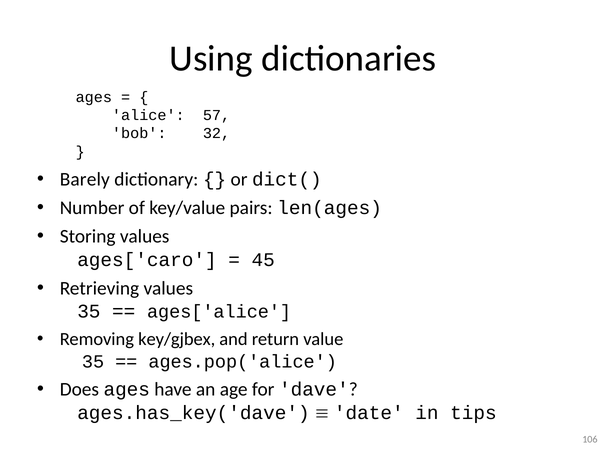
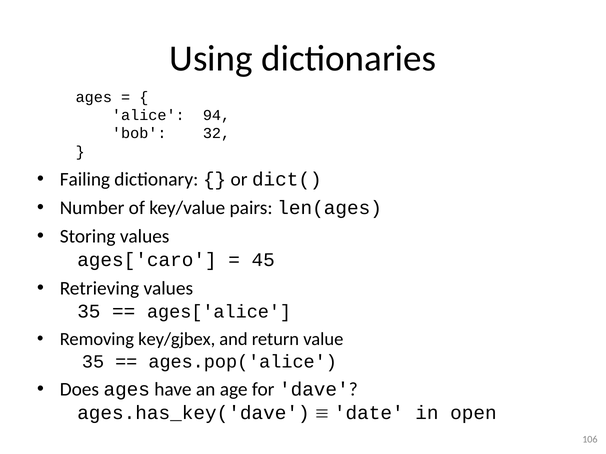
57: 57 -> 94 (217, 115)
Barely: Barely -> Failing (85, 180)
tips: tips -> open (473, 413)
